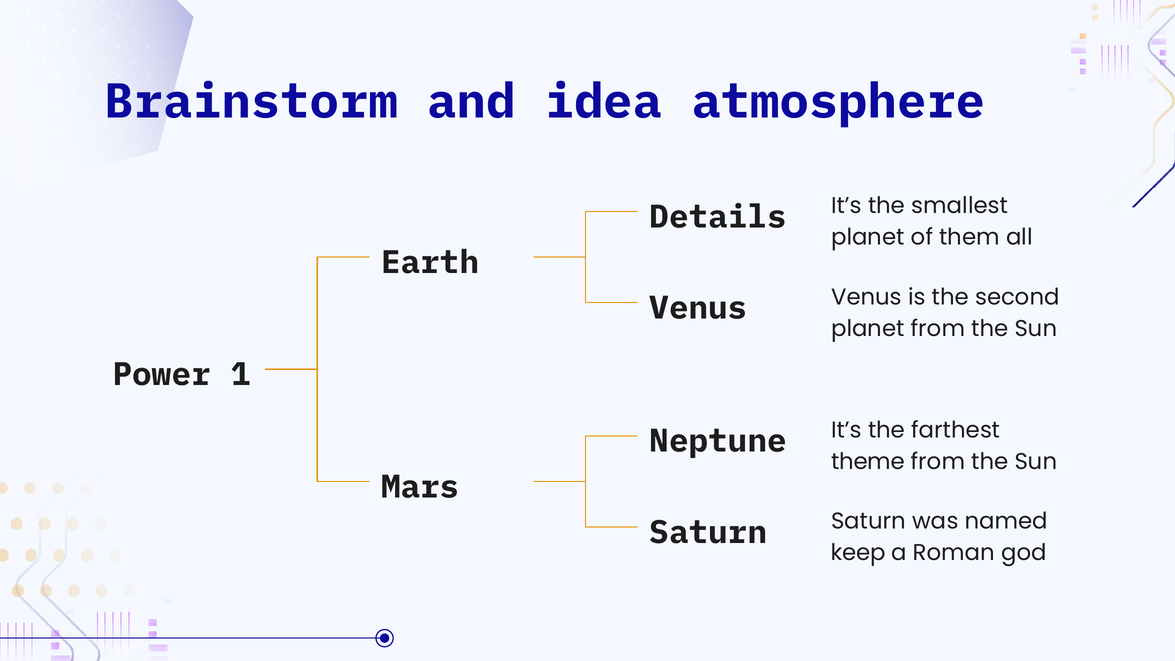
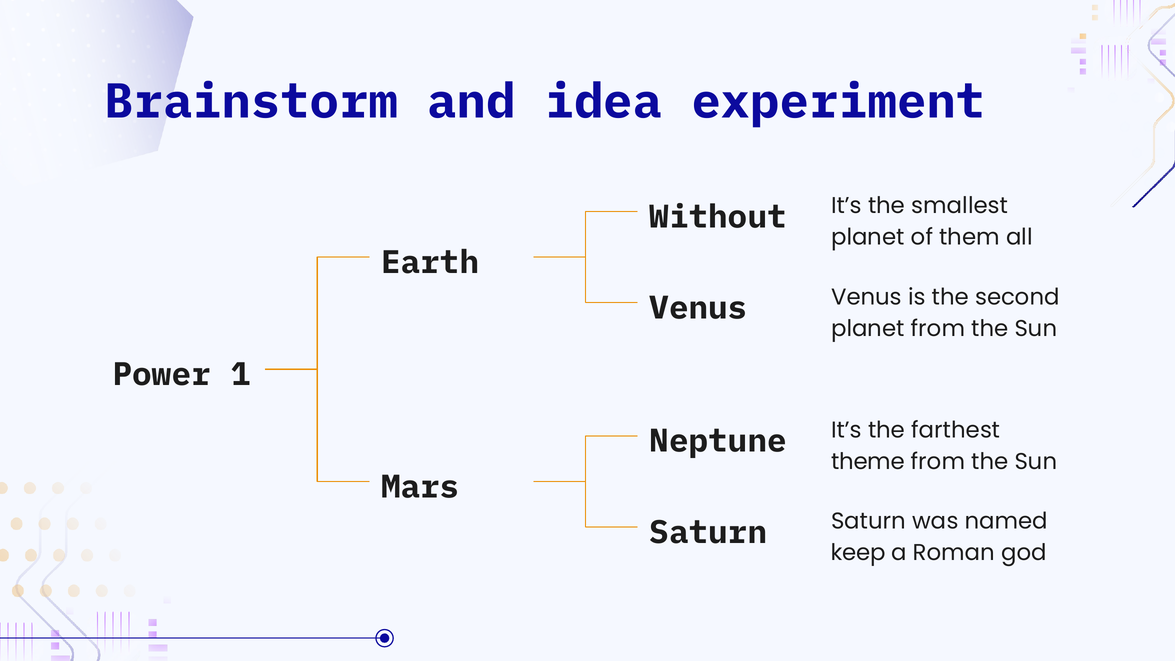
atmosphere: atmosphere -> experiment (838, 102)
Details: Details -> Without (718, 217)
